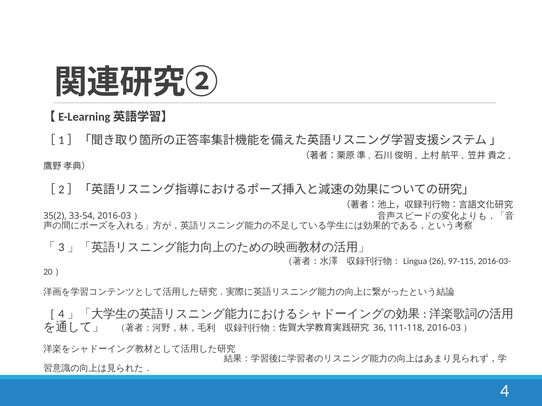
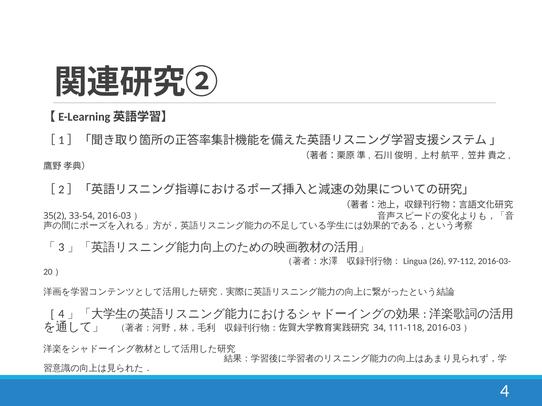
97-115: 97-115 -> 97-112 (462, 262)
36: 36 -> 34 (380, 328)
